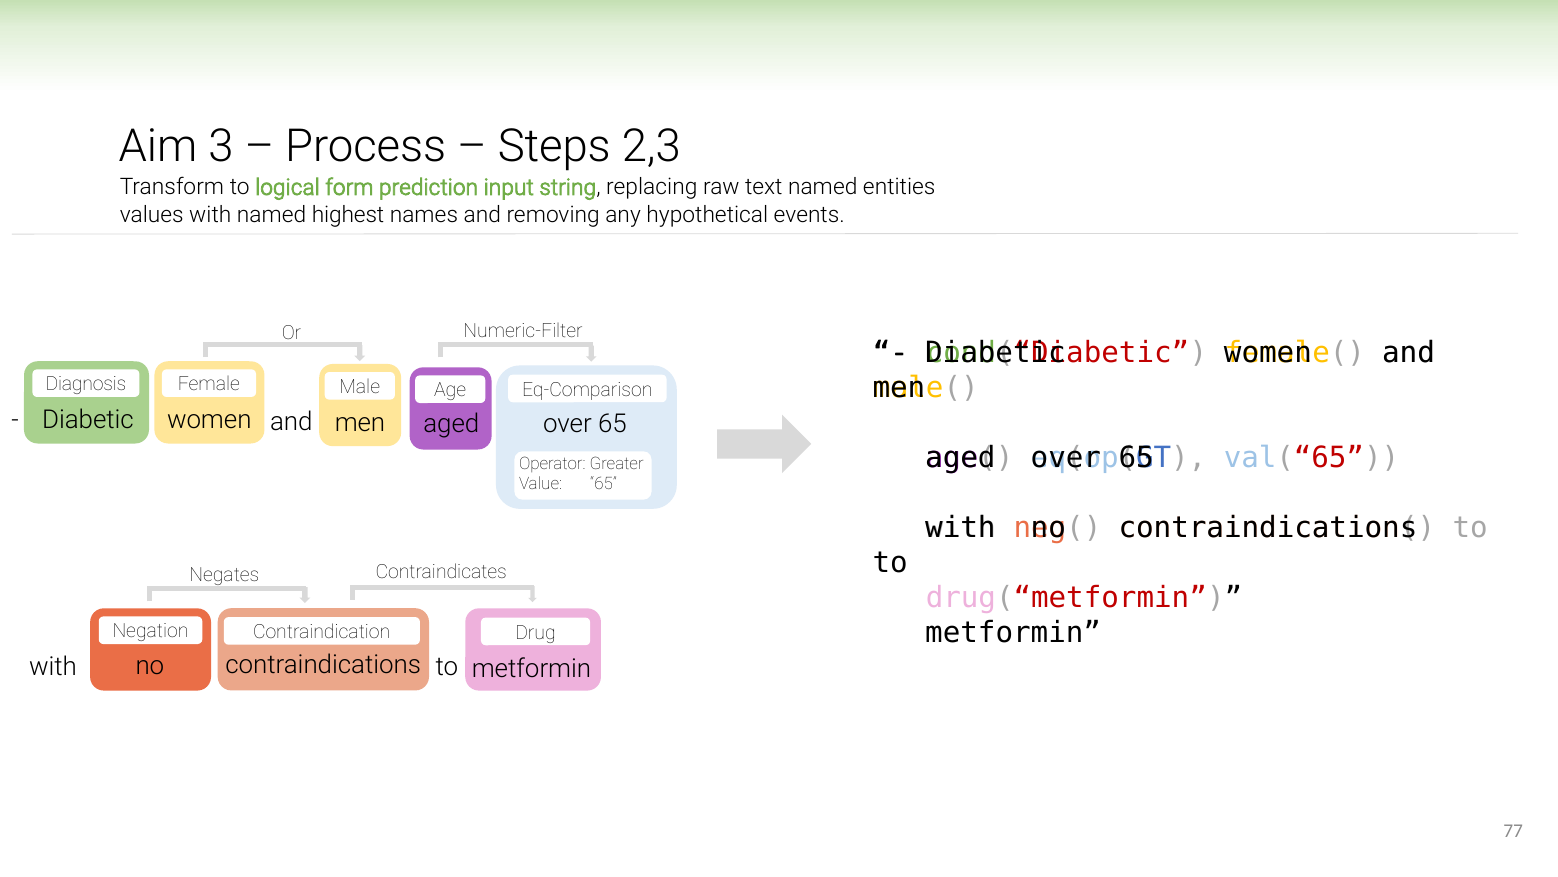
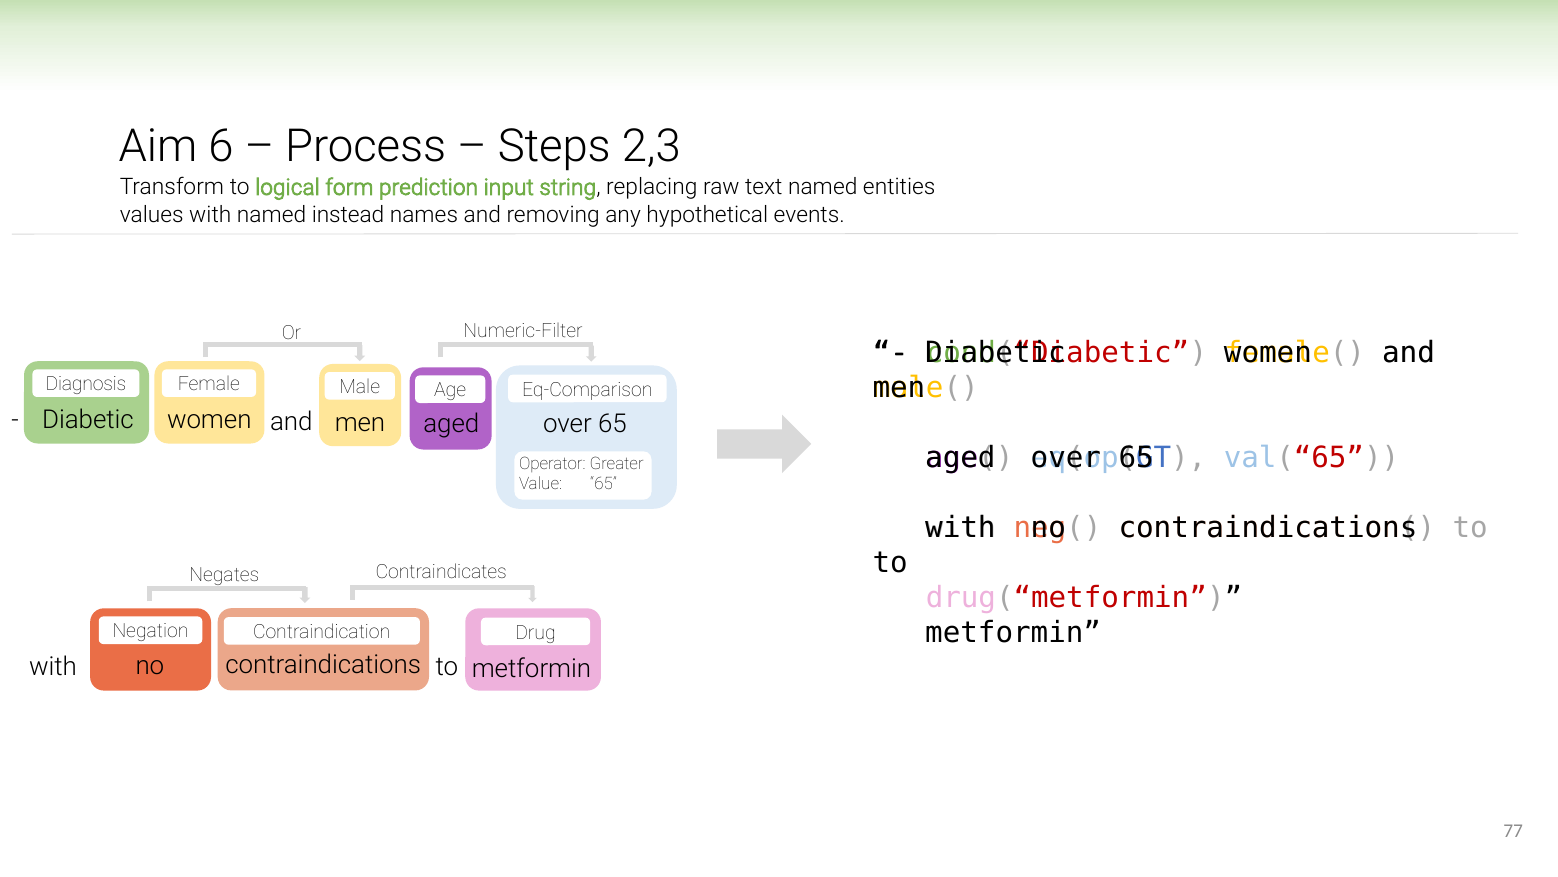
3: 3 -> 6 (221, 147)
highest: highest -> instead (348, 215)
